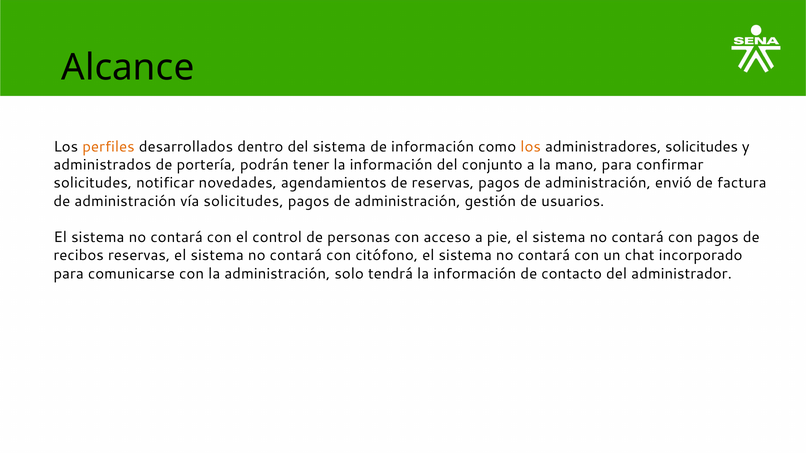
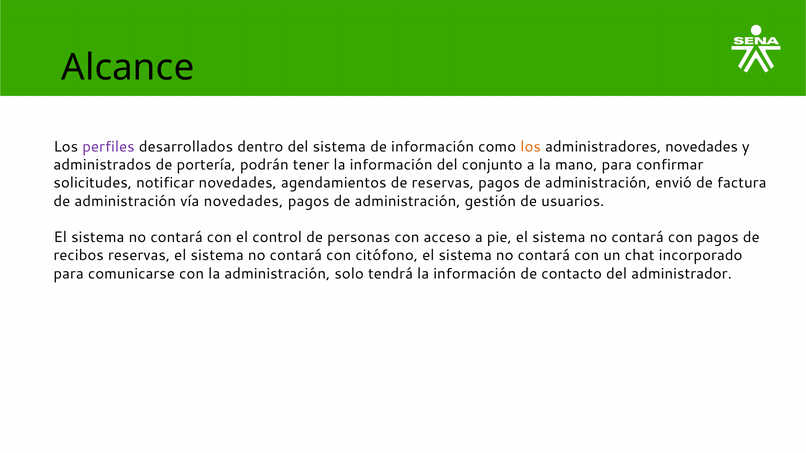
perfiles colour: orange -> purple (109, 147)
administradores solicitudes: solicitudes -> novedades (702, 147)
vía solicitudes: solicitudes -> novedades (244, 201)
